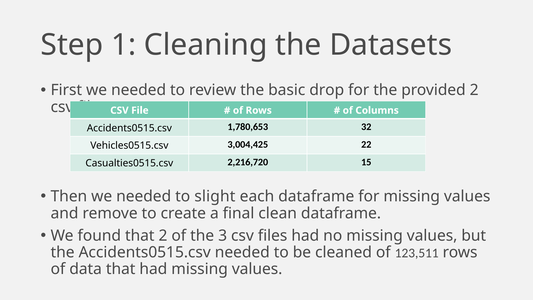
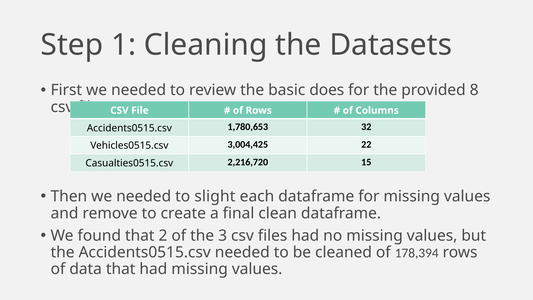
drop: drop -> does (327, 90)
provided 2: 2 -> 8 (474, 90)
123,511: 123,511 -> 178,394 (417, 253)
